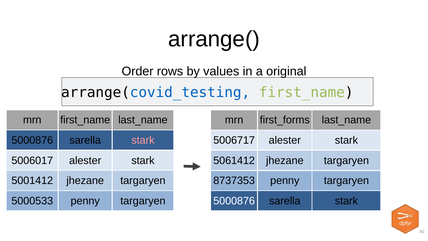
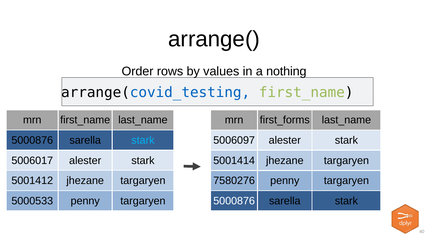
original: original -> nothing (286, 71)
stark colour: pink -> light blue (143, 140)
5006717: 5006717 -> 5006097 (234, 140)
5061412: 5061412 -> 5001414 (234, 160)
8737353: 8737353 -> 7580276 (234, 181)
